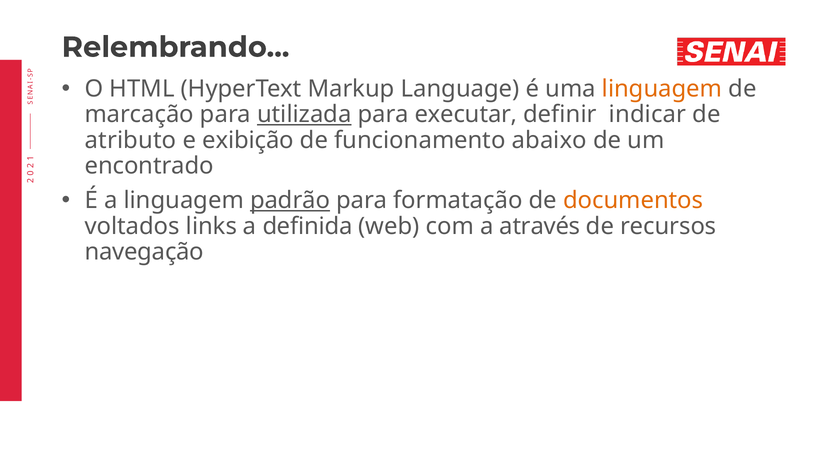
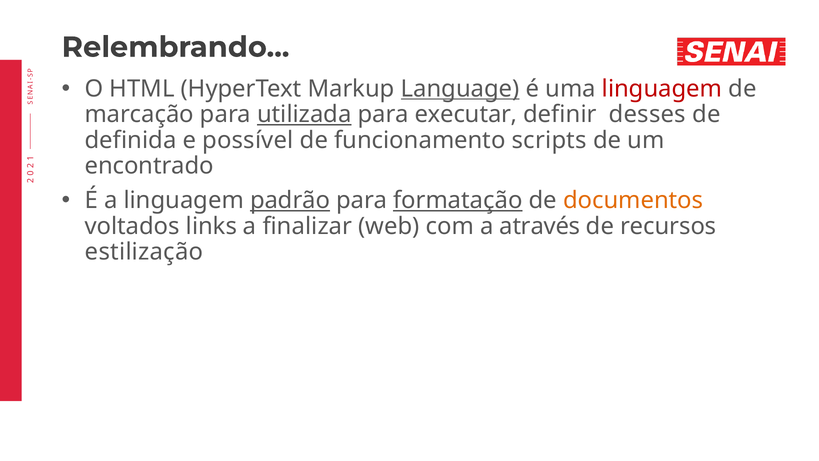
Language underline: none -> present (460, 89)
linguagem colour: orange -> red (662, 89)
indicar: indicar -> desses (647, 114)
atributo: atributo -> definida (131, 140)
exibição: exibição -> possível (248, 140)
abaixo: abaixo -> scripts (549, 140)
formatação underline: none -> present (458, 200)
definida: definida -> finalizar (307, 226)
navegação: navegação -> estilização (144, 252)
